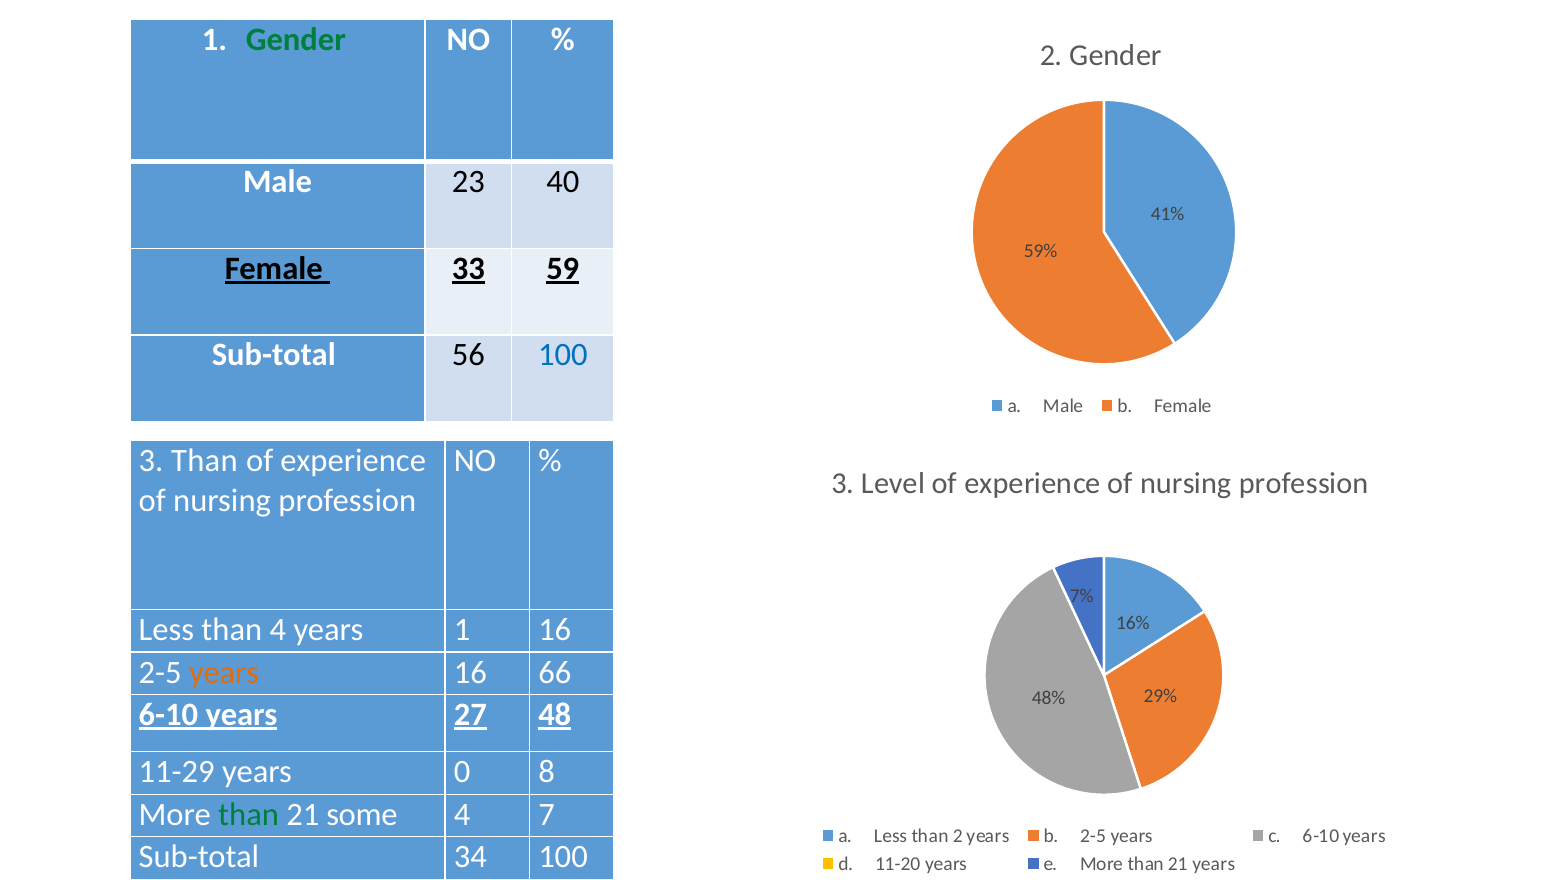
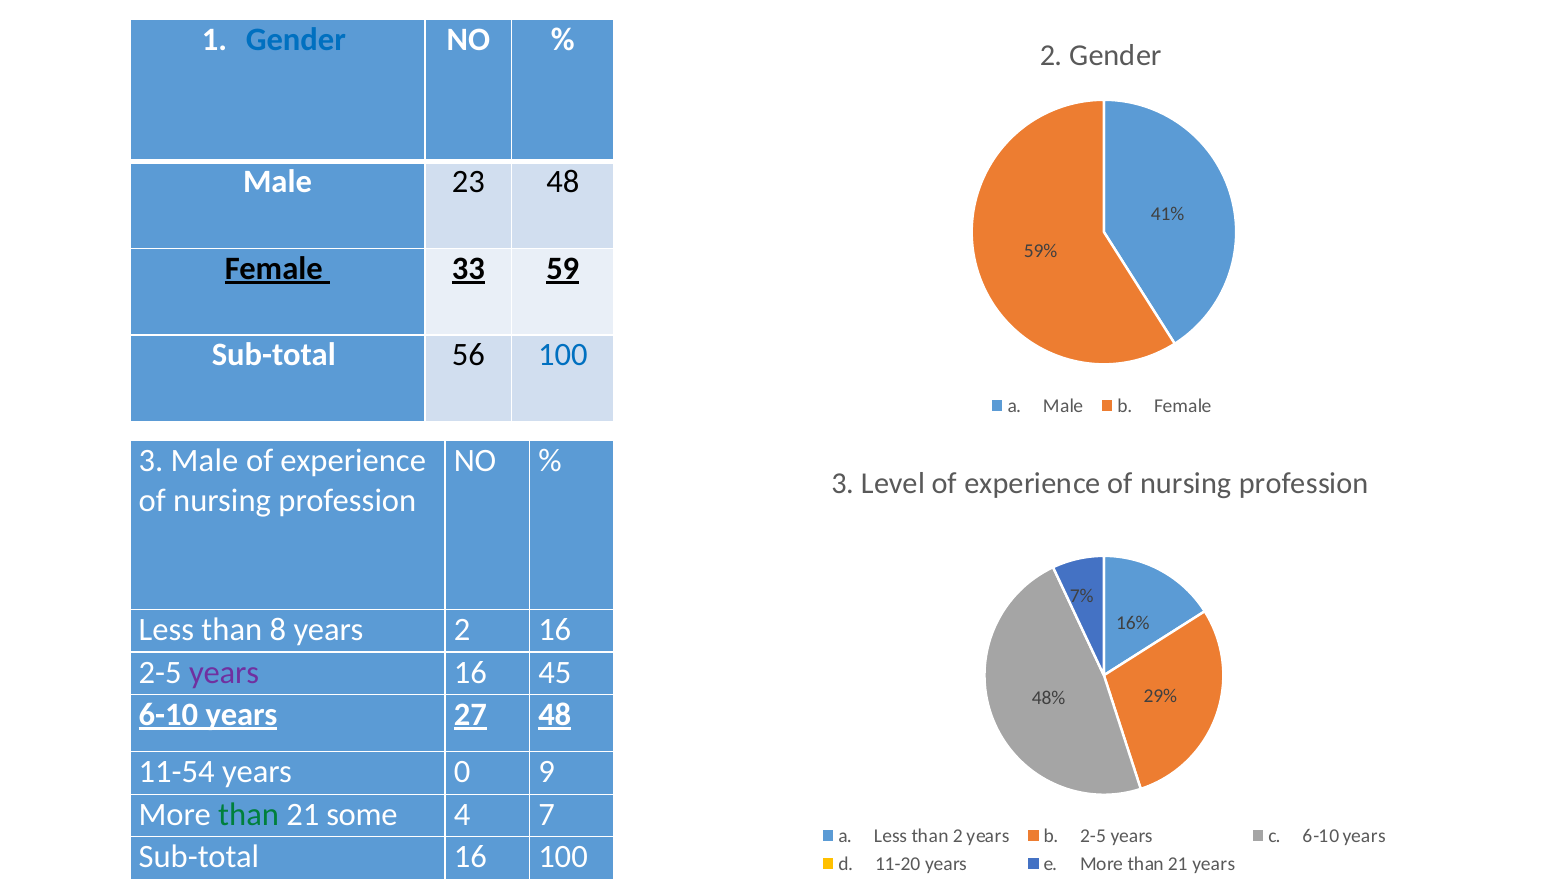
Gender colour: green -> blue (296, 40)
23 40: 40 -> 48 (563, 182)
3 Than: Than -> Male (205, 460)
than 4: 4 -> 8 (278, 630)
years 1: 1 -> 2 (462, 630)
years colour: orange -> purple (224, 672)
66: 66 -> 45 (555, 672)
11-29: 11-29 -> 11-54 (177, 772)
8: 8 -> 9 (547, 772)
Sub-total 34: 34 -> 16 (470, 857)
